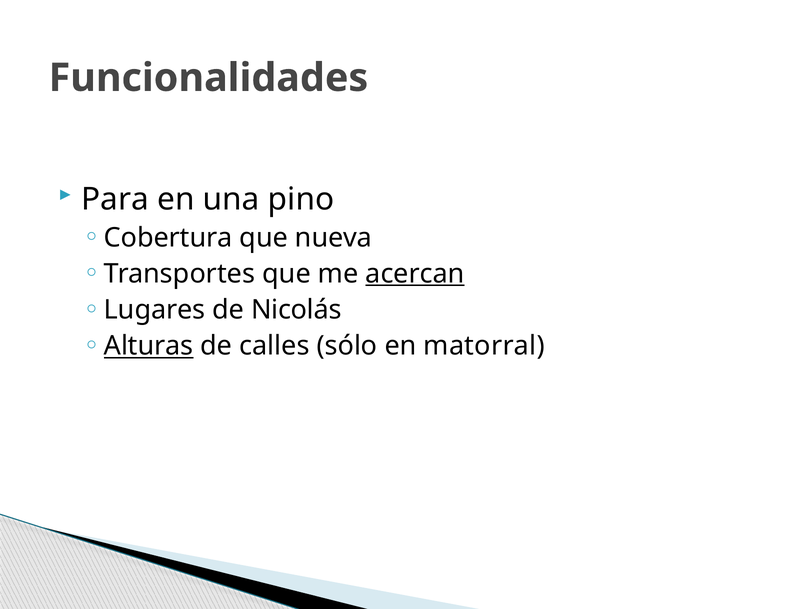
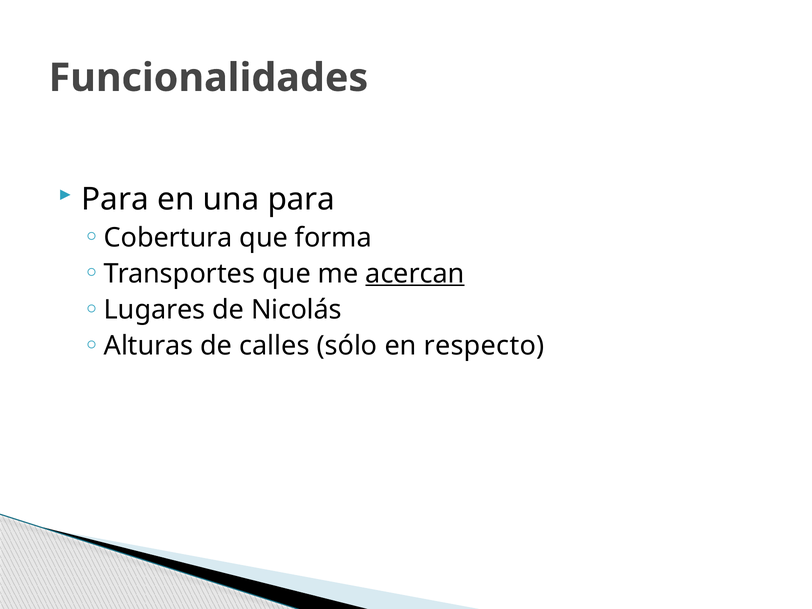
una pino: pino -> para (301, 199)
nueva: nueva -> forma (333, 238)
Alturas underline: present -> none (149, 346)
matorral: matorral -> respecto (484, 346)
